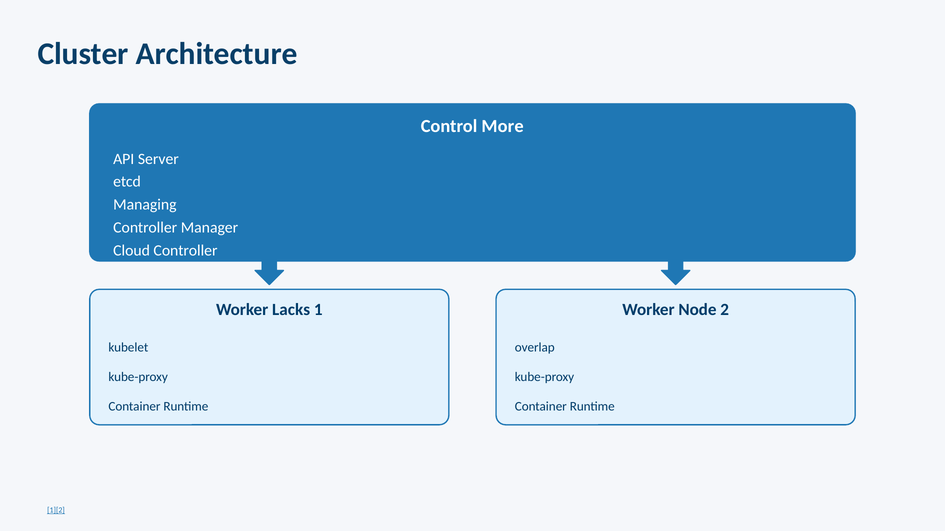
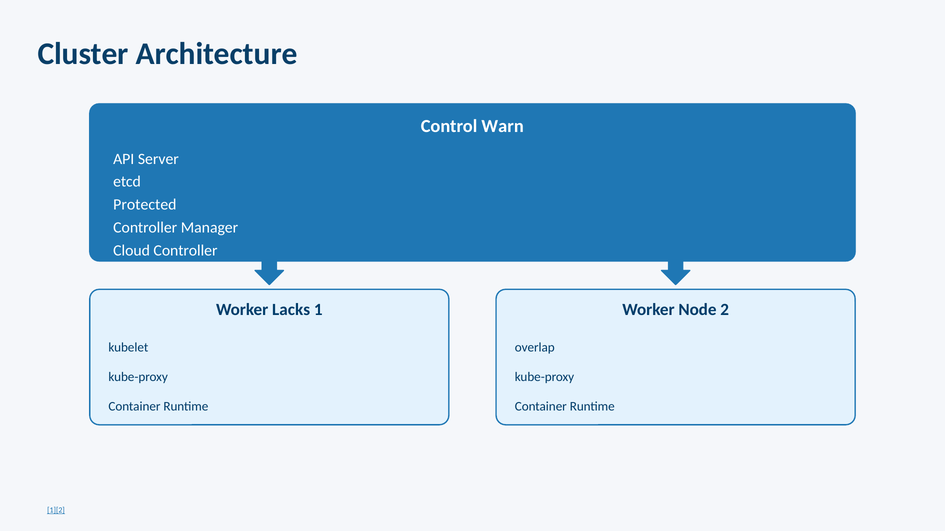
More: More -> Warn (503, 126)
Managing: Managing -> Protected (145, 205)
